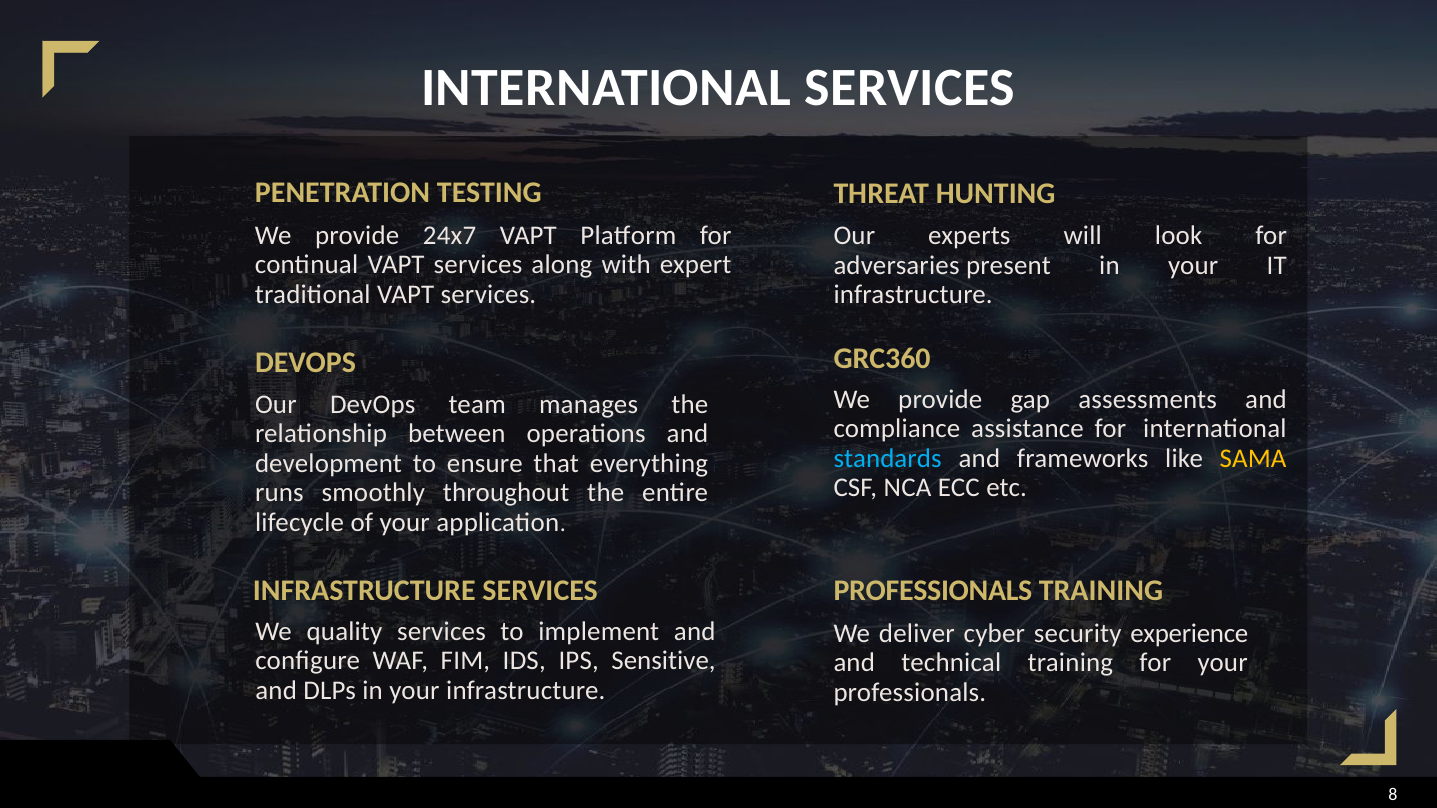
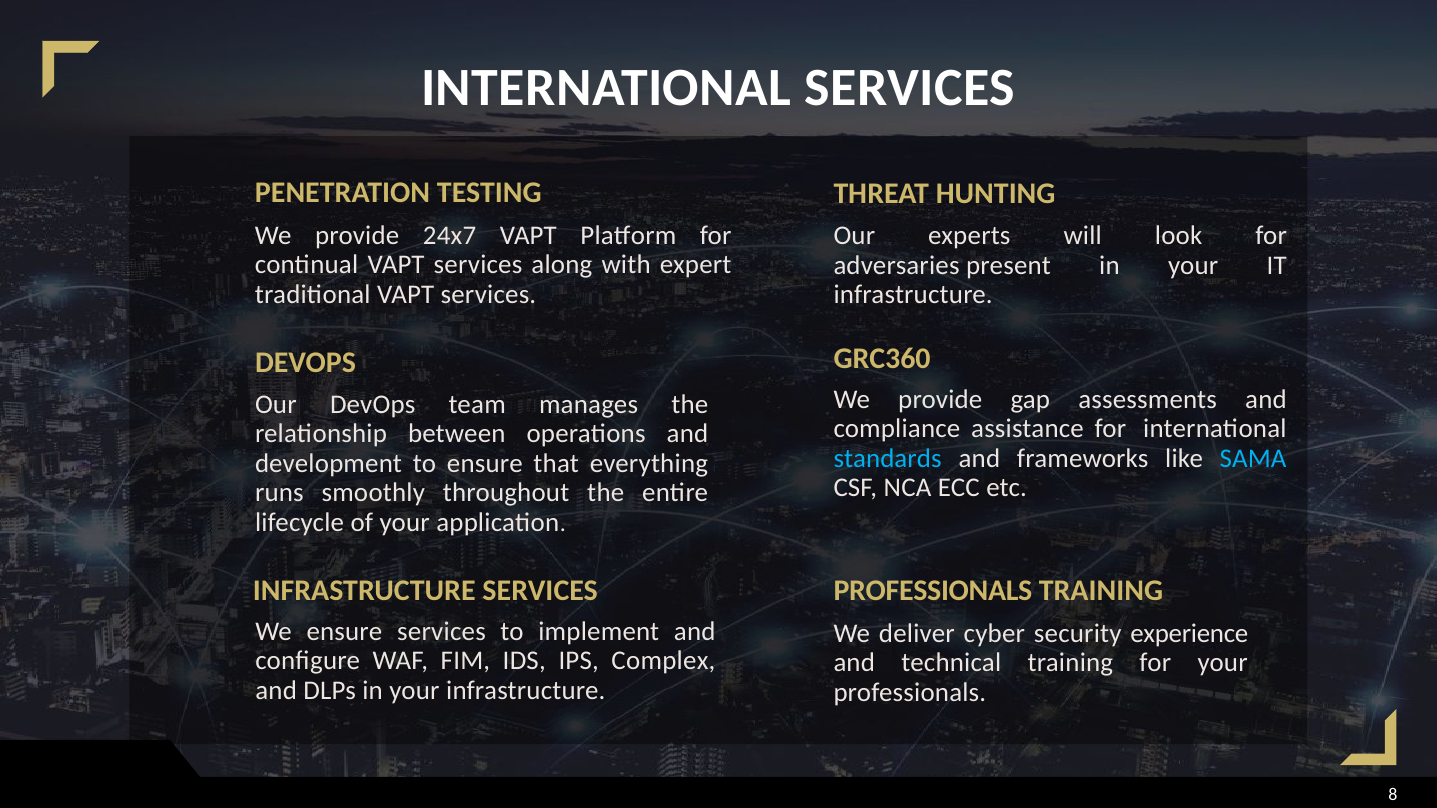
SAMA colour: yellow -> light blue (1253, 459)
We quality: quality -> ensure (344, 632)
Sensitive: Sensitive -> Complex (663, 661)
